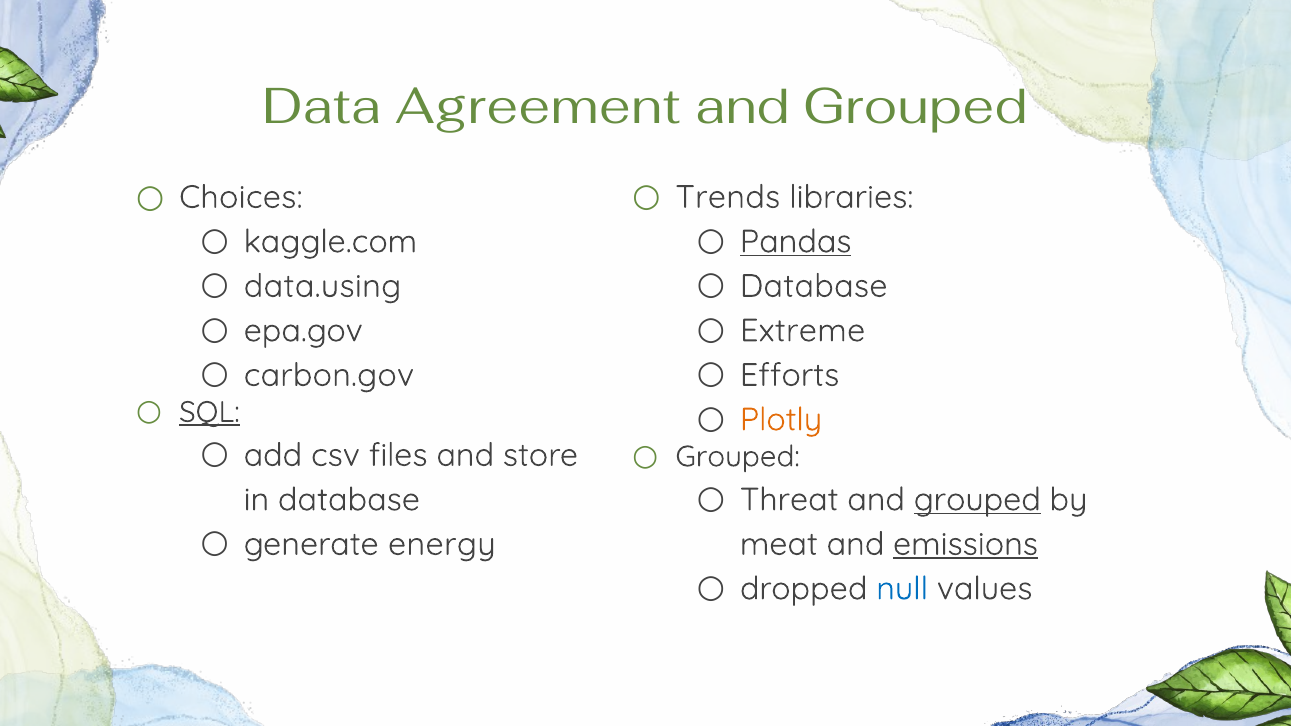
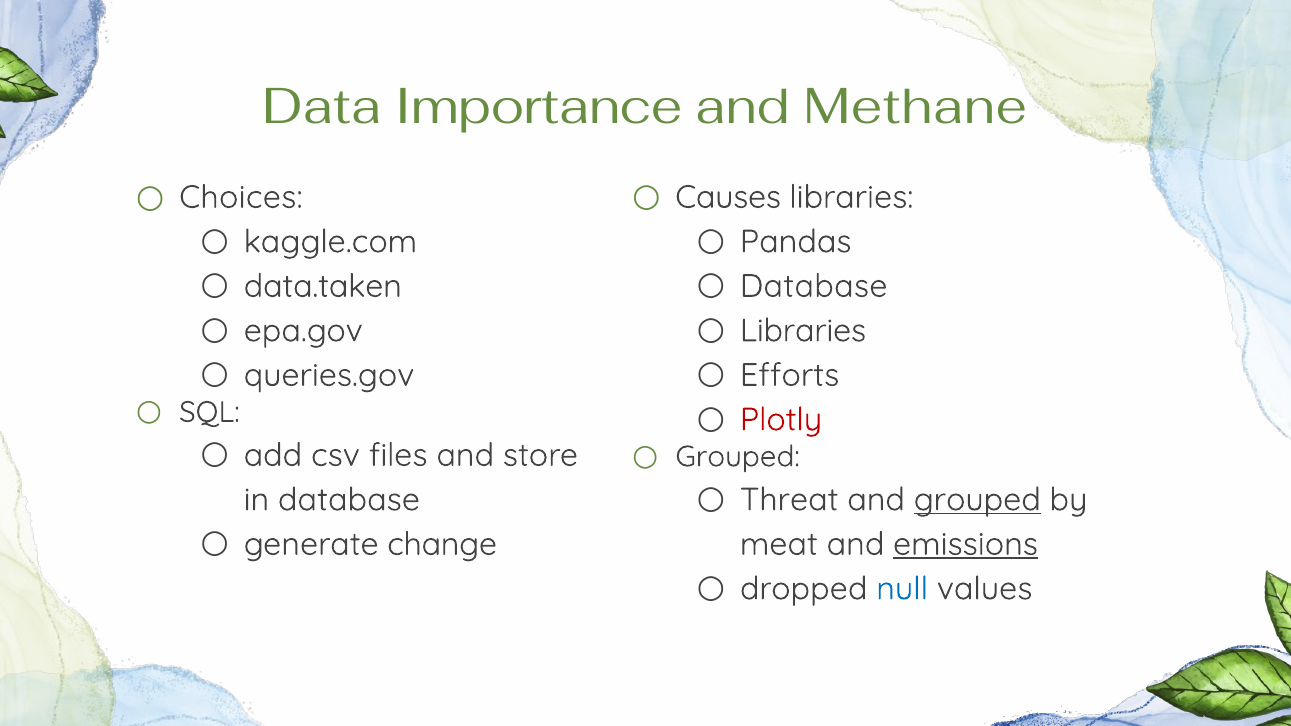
Agreement: Agreement -> Importance (539, 107)
Grouped: Grouped -> Methane (915, 107)
Trends: Trends -> Causes (728, 197)
Pandas underline: present -> none (796, 242)
data.using: data.using -> data.taken (323, 286)
Extreme: Extreme -> Libraries (803, 331)
carbon.gov: carbon.gov -> queries.gov (329, 375)
SQL underline: present -> none (209, 412)
Plotly colour: orange -> red (781, 420)
energy: energy -> change (442, 544)
